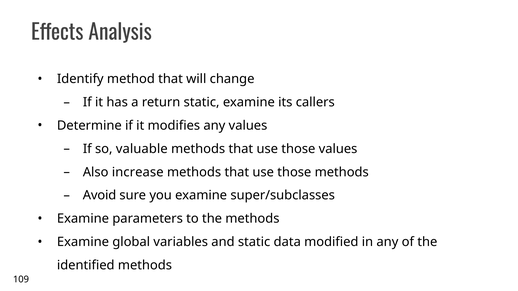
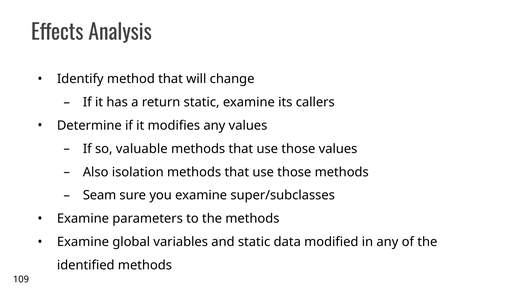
increase: increase -> isolation (138, 172)
Avoid: Avoid -> Seam (100, 196)
